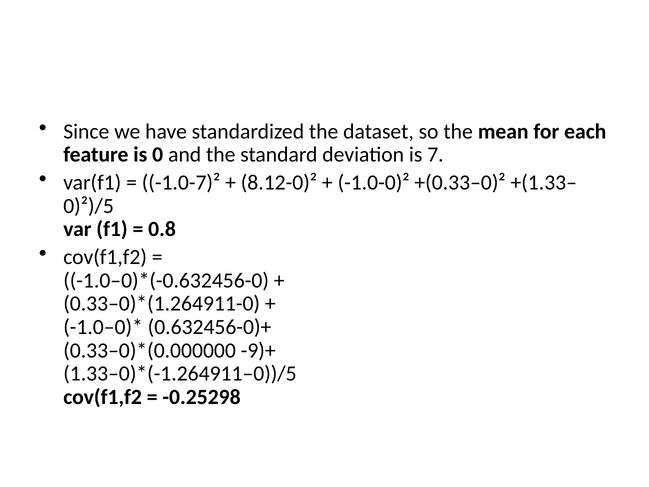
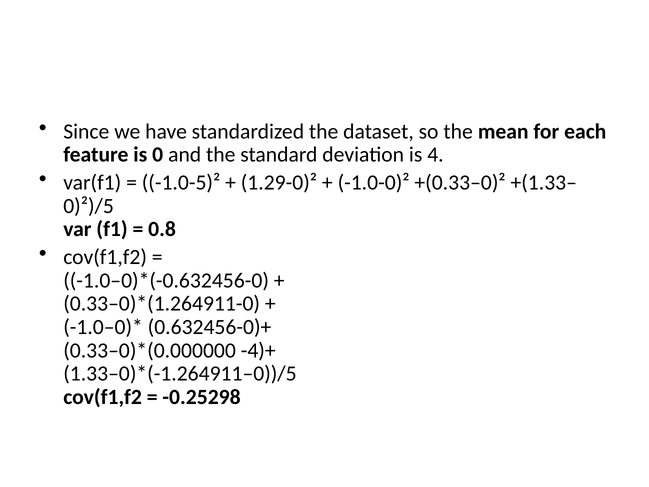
7: 7 -> 4 (435, 155)
-1.0-7)²: -1.0-7)² -> -1.0-5)² (181, 182)
8.12-0)²: 8.12-0)² -> 1.29-0)² (279, 182)
-9)+: -9)+ -> -4)+ (258, 350)
